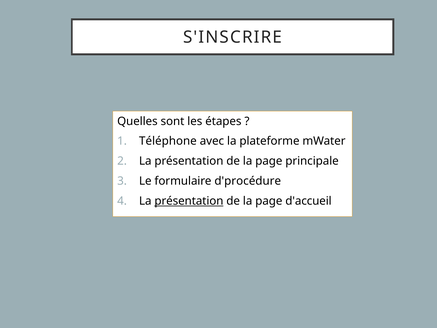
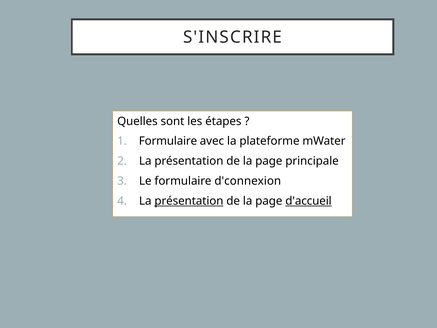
Téléphone: Téléphone -> Formulaire (168, 141)
d'procédure: d'procédure -> d'connexion (248, 181)
d'accueil underline: none -> present (309, 201)
